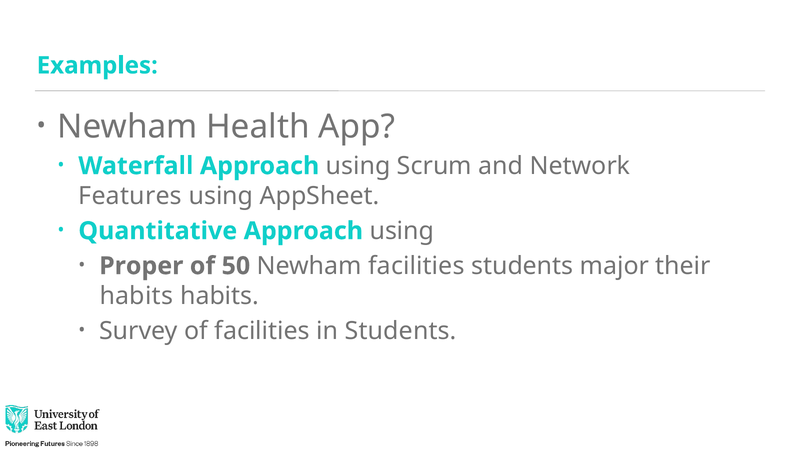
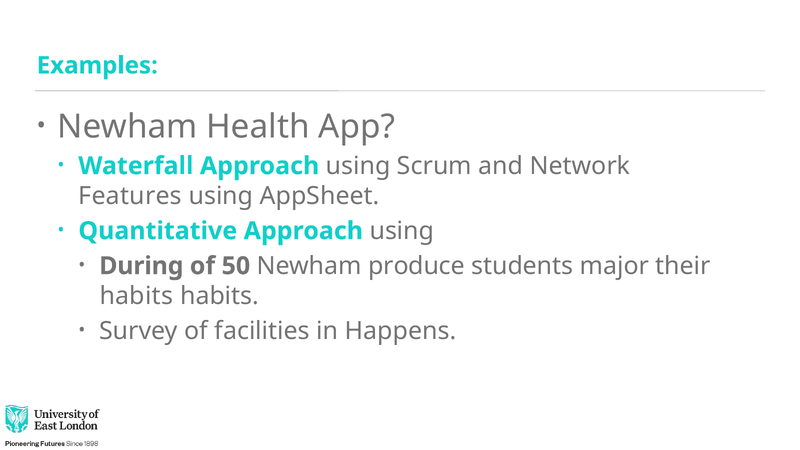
Proper: Proper -> During (141, 266)
Newham facilities: facilities -> produce (417, 266)
in Students: Students -> Happens (401, 331)
